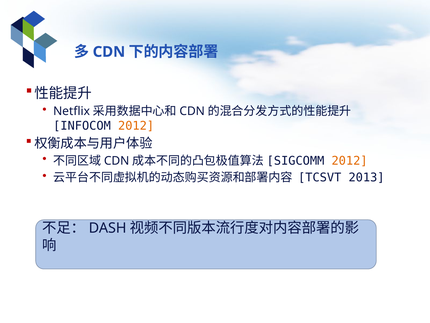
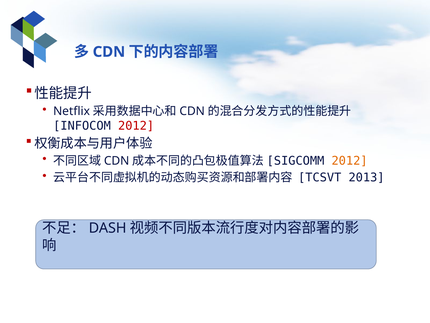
2012 colour: orange -> red (136, 126)
